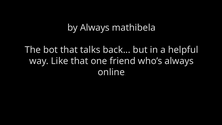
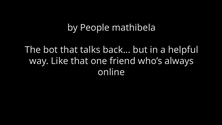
by Always: Always -> People (95, 28)
